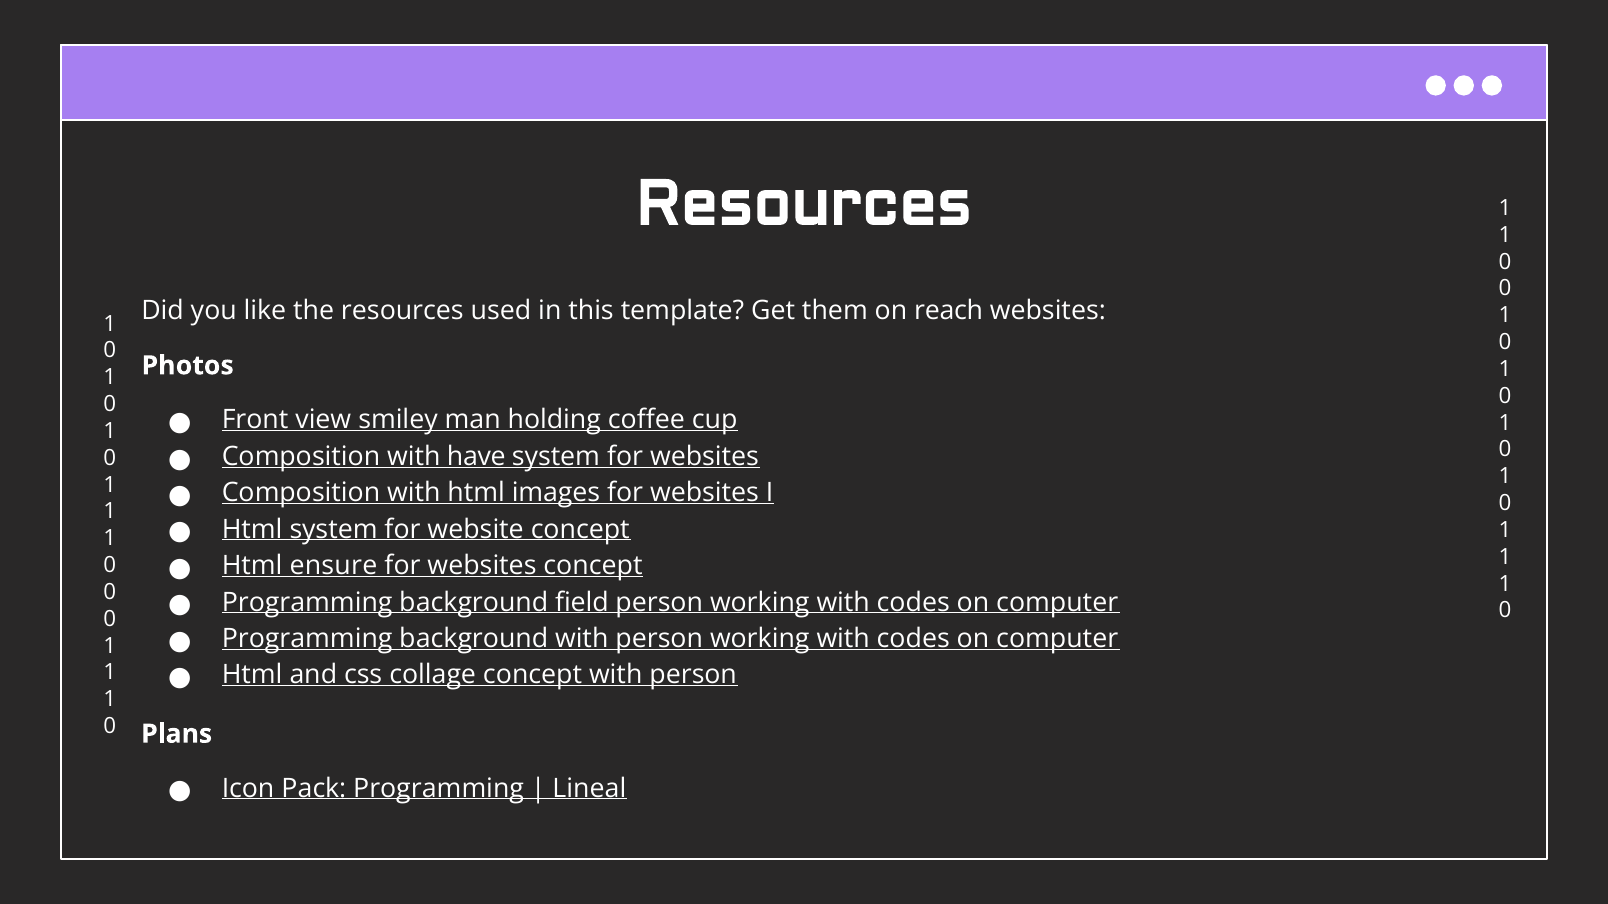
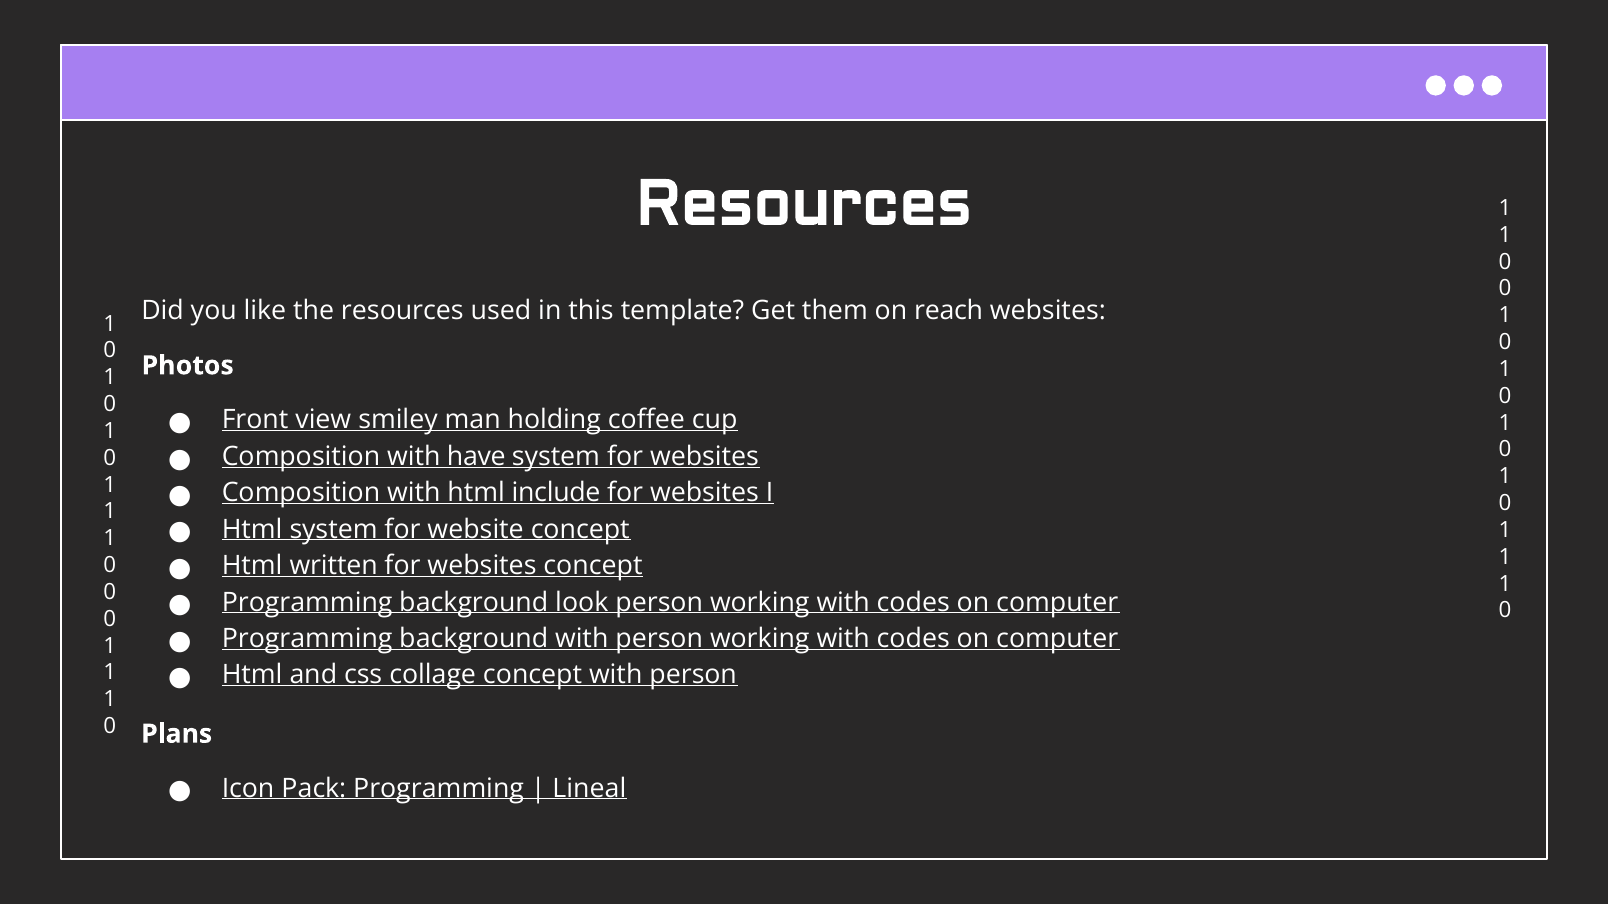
images: images -> include (556, 493)
ensure: ensure -> written (334, 566)
field: field -> look (582, 603)
